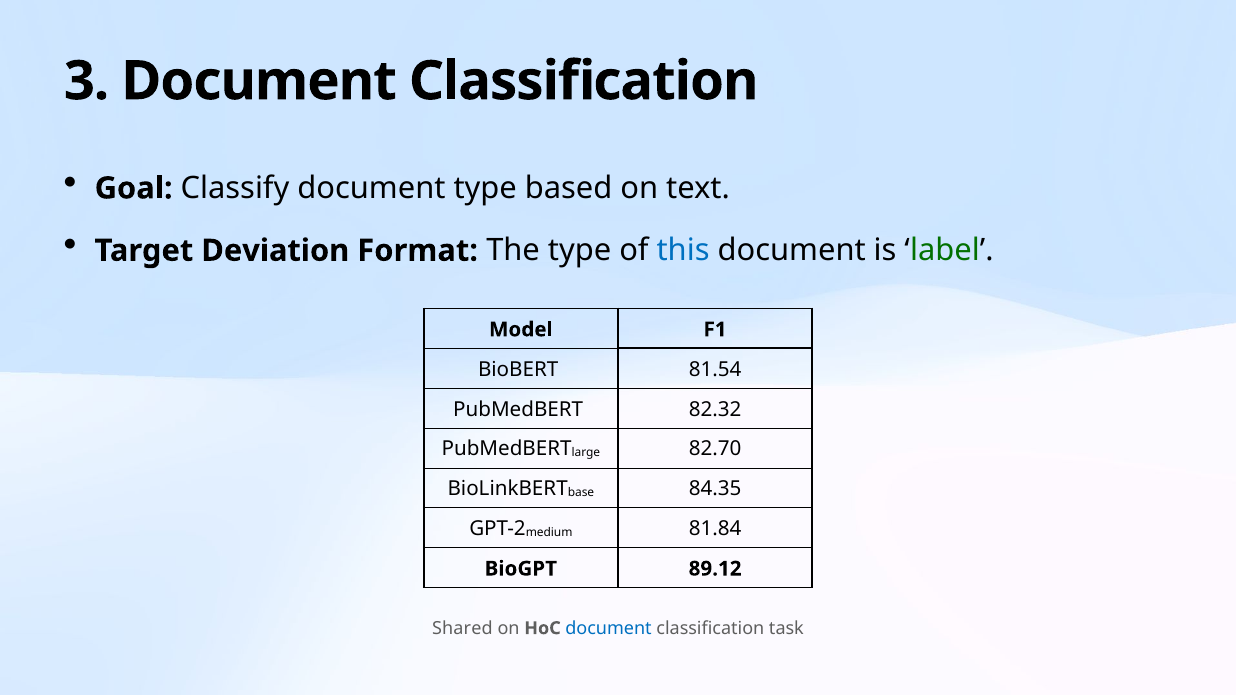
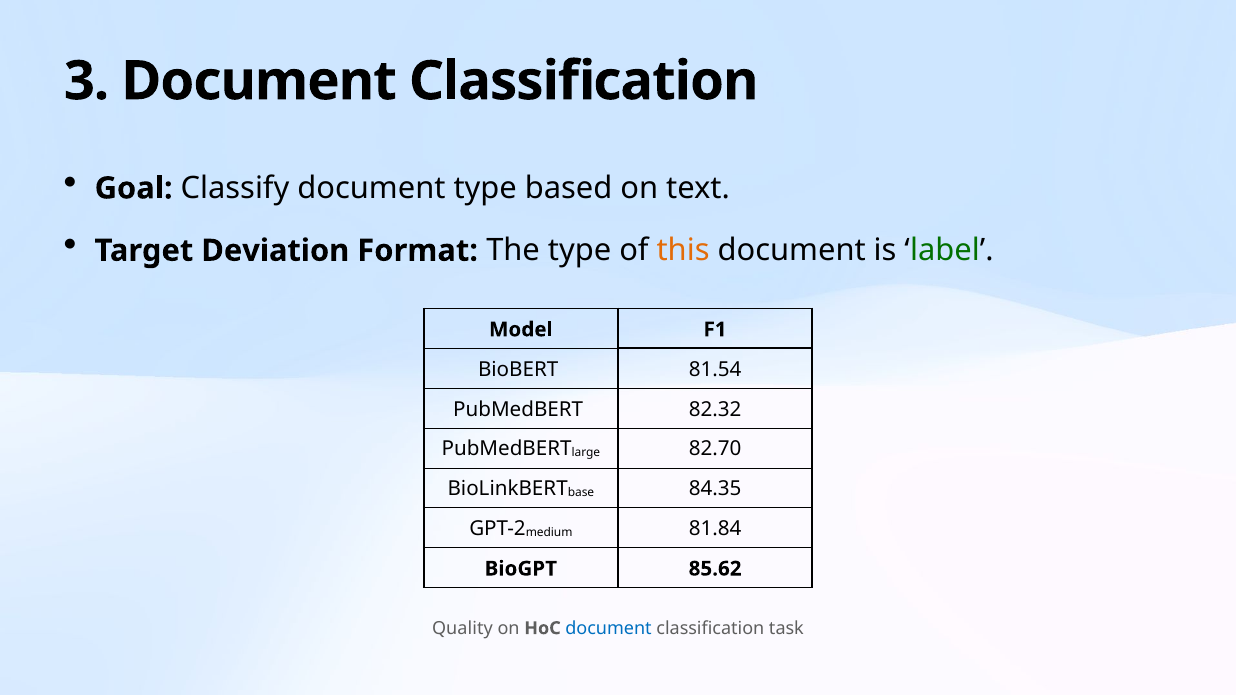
this colour: blue -> orange (683, 251)
89.12: 89.12 -> 85.62 (715, 569)
Shared: Shared -> Quality (462, 628)
